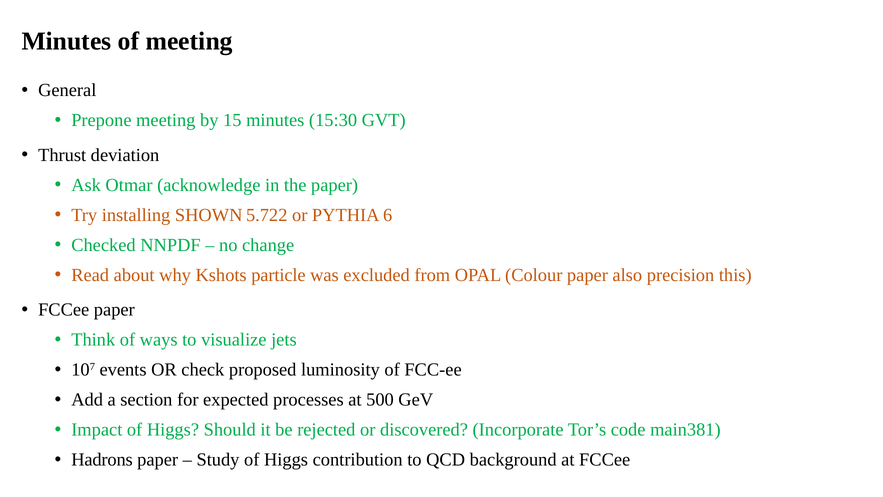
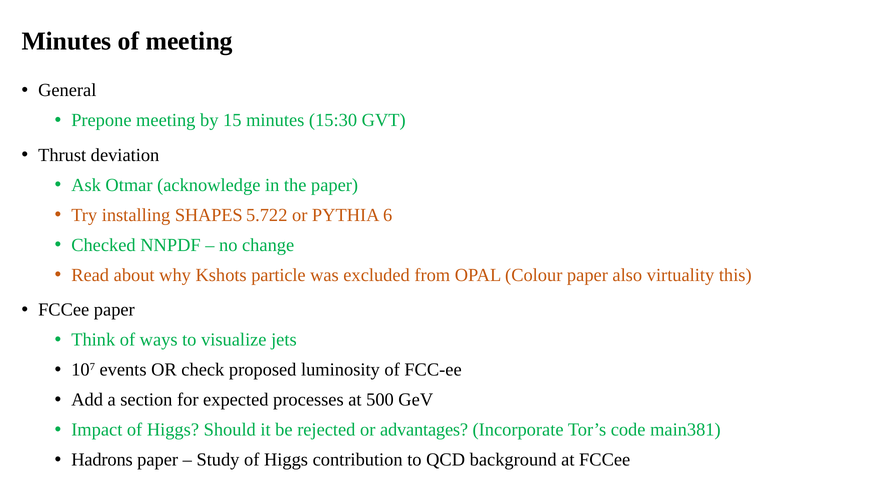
SHOWN: SHOWN -> SHAPES (209, 215)
precision: precision -> virtuality (681, 275)
discovered: discovered -> advantages (424, 430)
